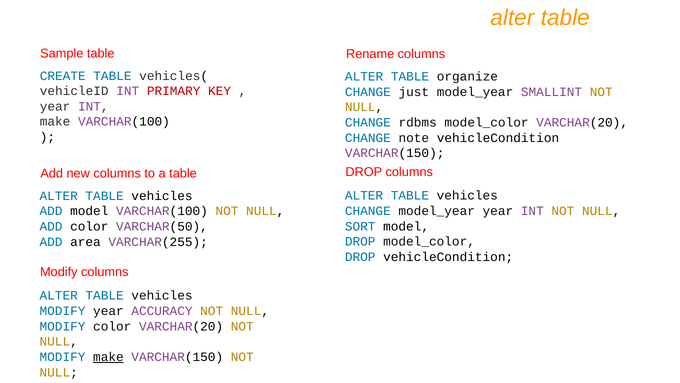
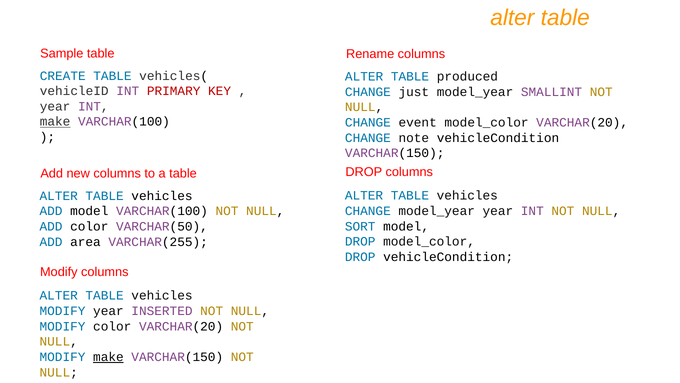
organize: organize -> produced (467, 76)
make underline: none -> present (55, 122)
rdbms: rdbms -> event (418, 122)
ACCURACY: ACCURACY -> INSERTED (162, 311)
